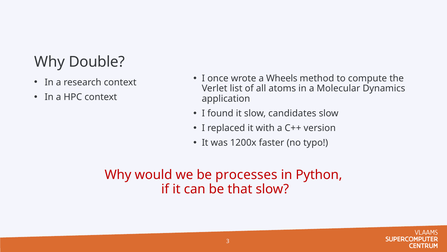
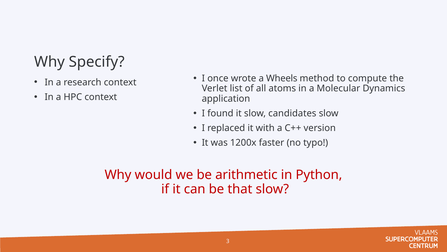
Double: Double -> Specify (97, 62)
processes: processes -> arithmetic (246, 175)
